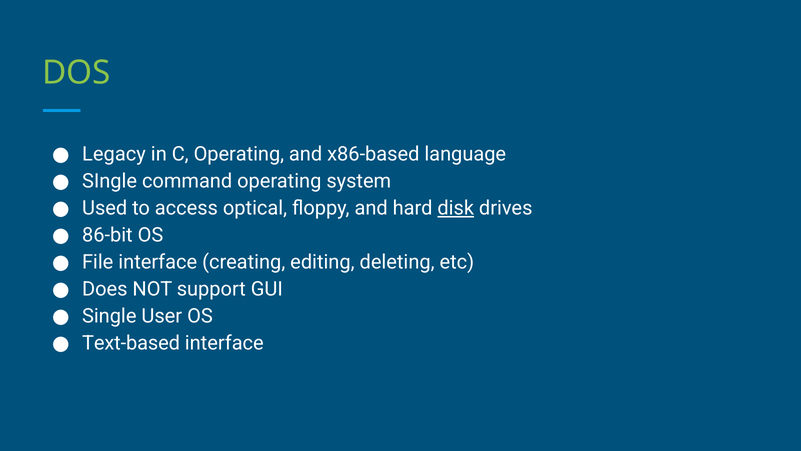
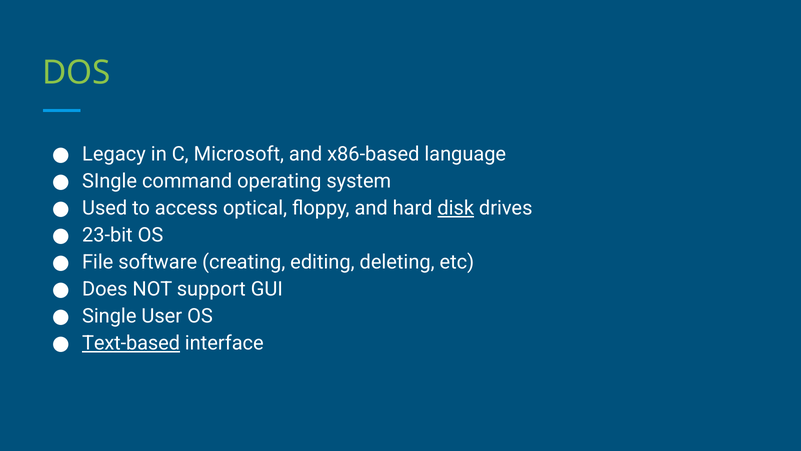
C Operating: Operating -> Microsoft (239, 154)
86-bit: 86-bit -> 23-bit (107, 235)
File interface: interface -> software (158, 262)
Text-based underline: none -> present (131, 343)
